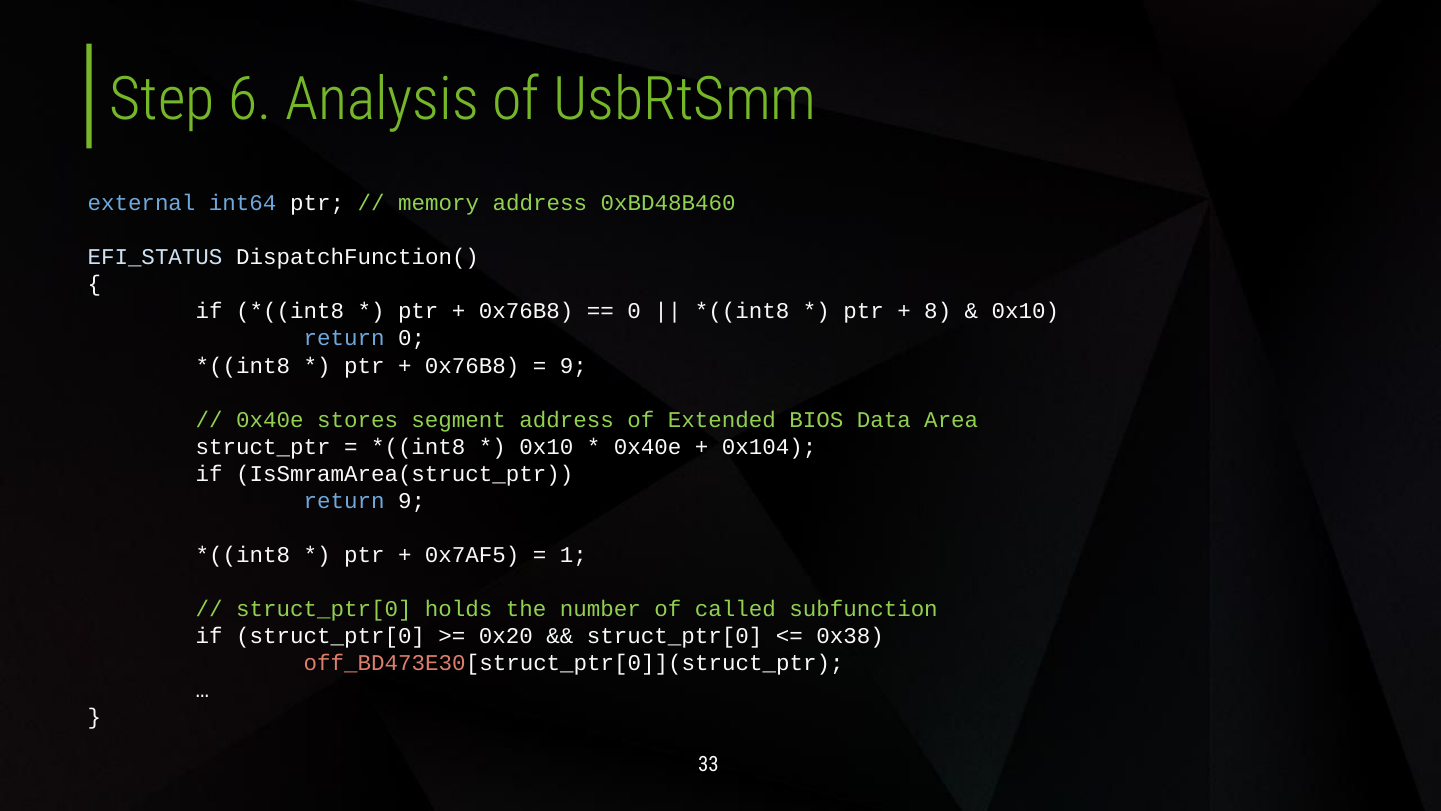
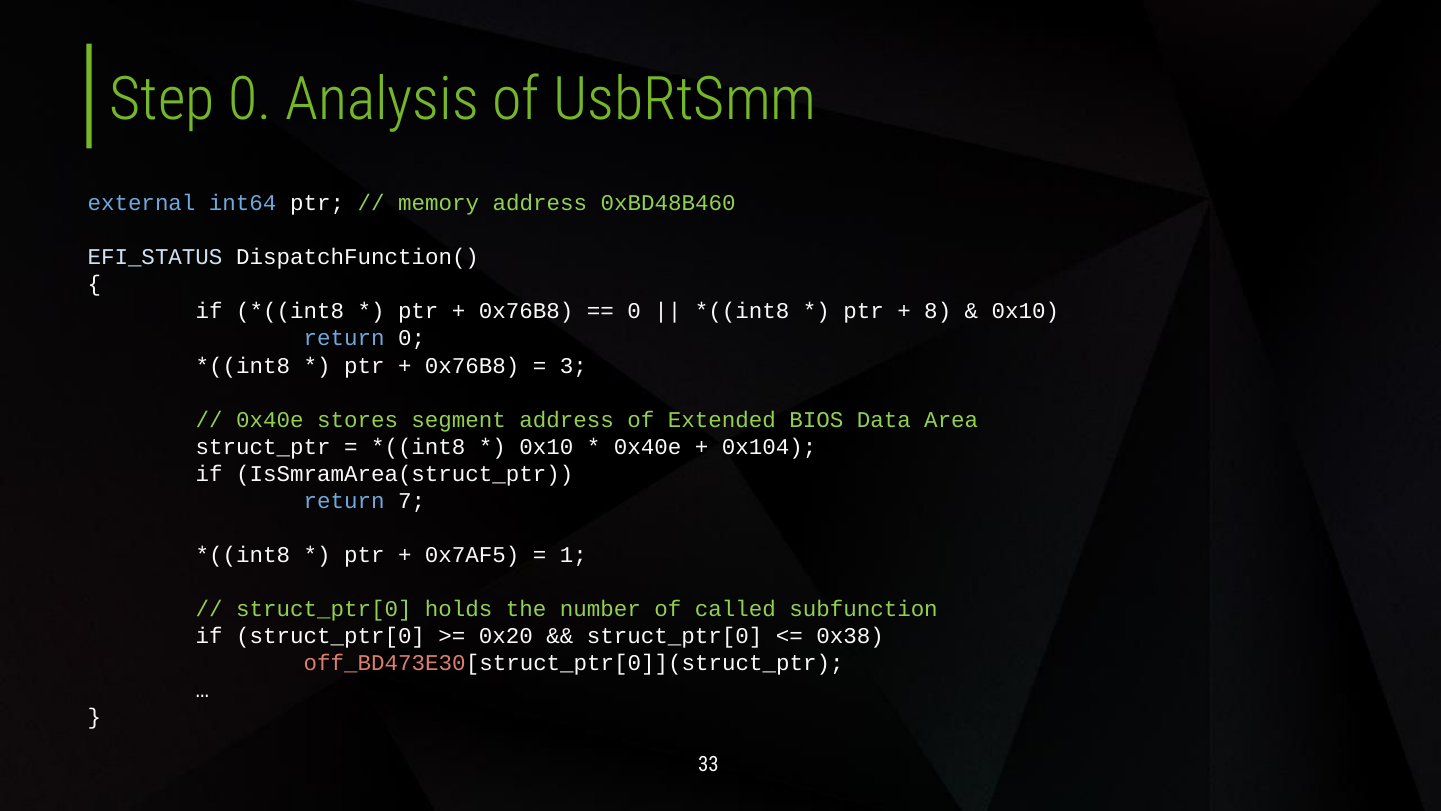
Step 6: 6 -> 0 (250, 100)
9: 9 -> 3 (573, 365)
return 9: 9 -> 7 (412, 500)
